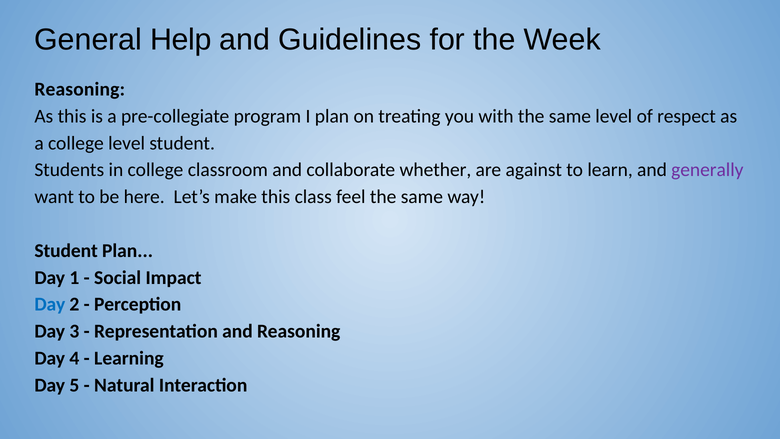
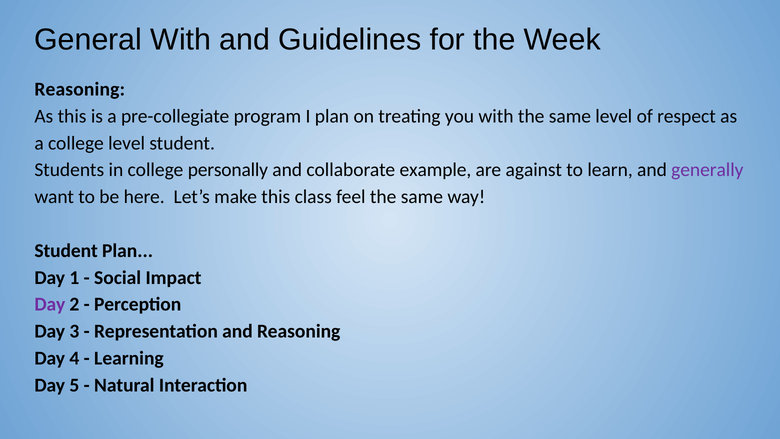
General Help: Help -> With (181, 40)
classroom: classroom -> personally (228, 170)
whether: whether -> example (435, 170)
Day colour: blue -> purple (50, 304)
